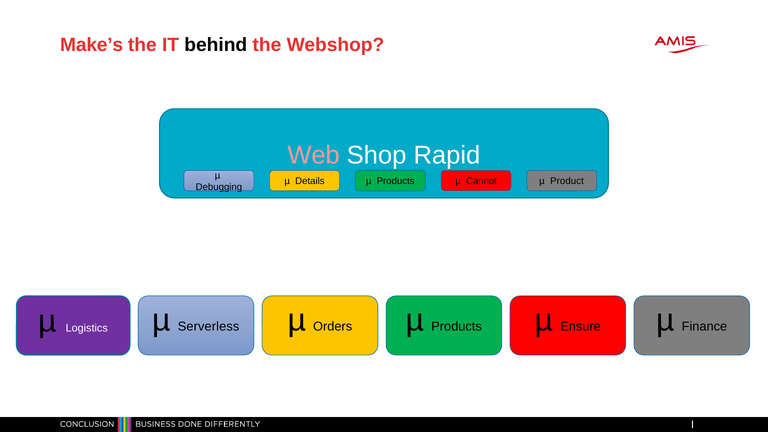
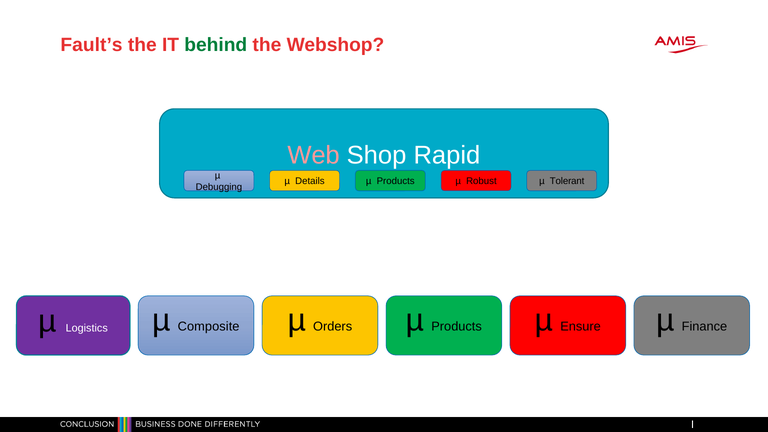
Make’s: Make’s -> Fault’s (92, 45)
behind colour: black -> green (216, 45)
Cannot: Cannot -> Robust (481, 181)
Product: Product -> Tolerant (567, 181)
Serverless: Serverless -> Composite (209, 326)
